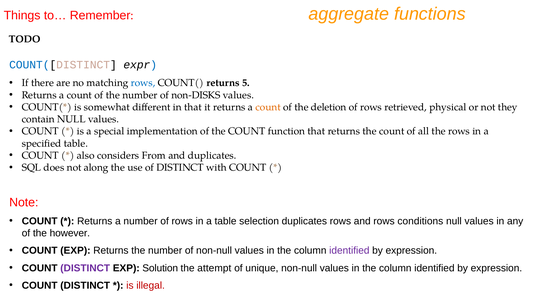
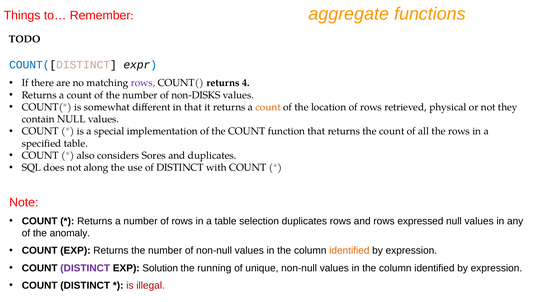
rows colour: blue -> purple (143, 83)
5: 5 -> 4 (246, 83)
deletion: deletion -> location (329, 107)
From: From -> Sores (154, 156)
conditions: conditions -> expressed (420, 221)
however: however -> anomaly (70, 233)
identified colour: purple -> orange (349, 251)
attempt: attempt -> running (214, 268)
